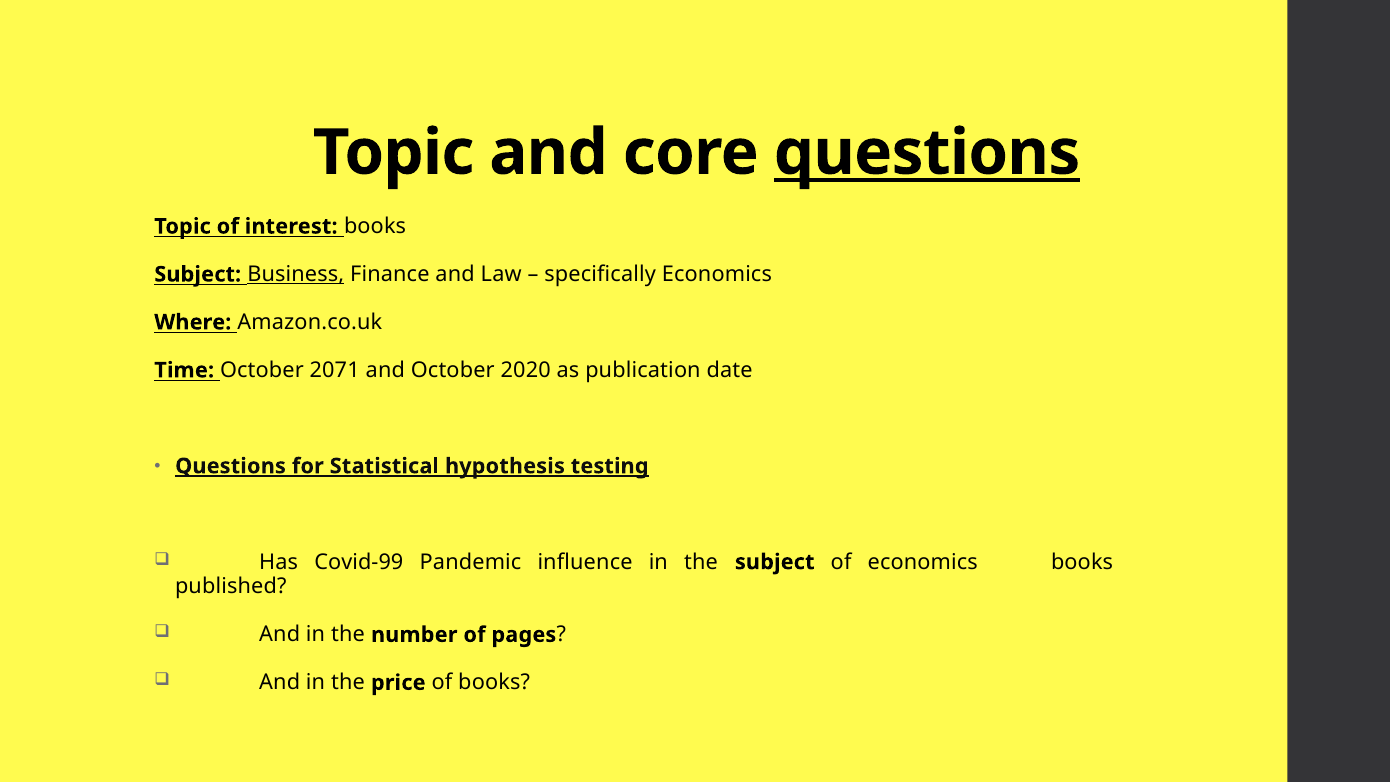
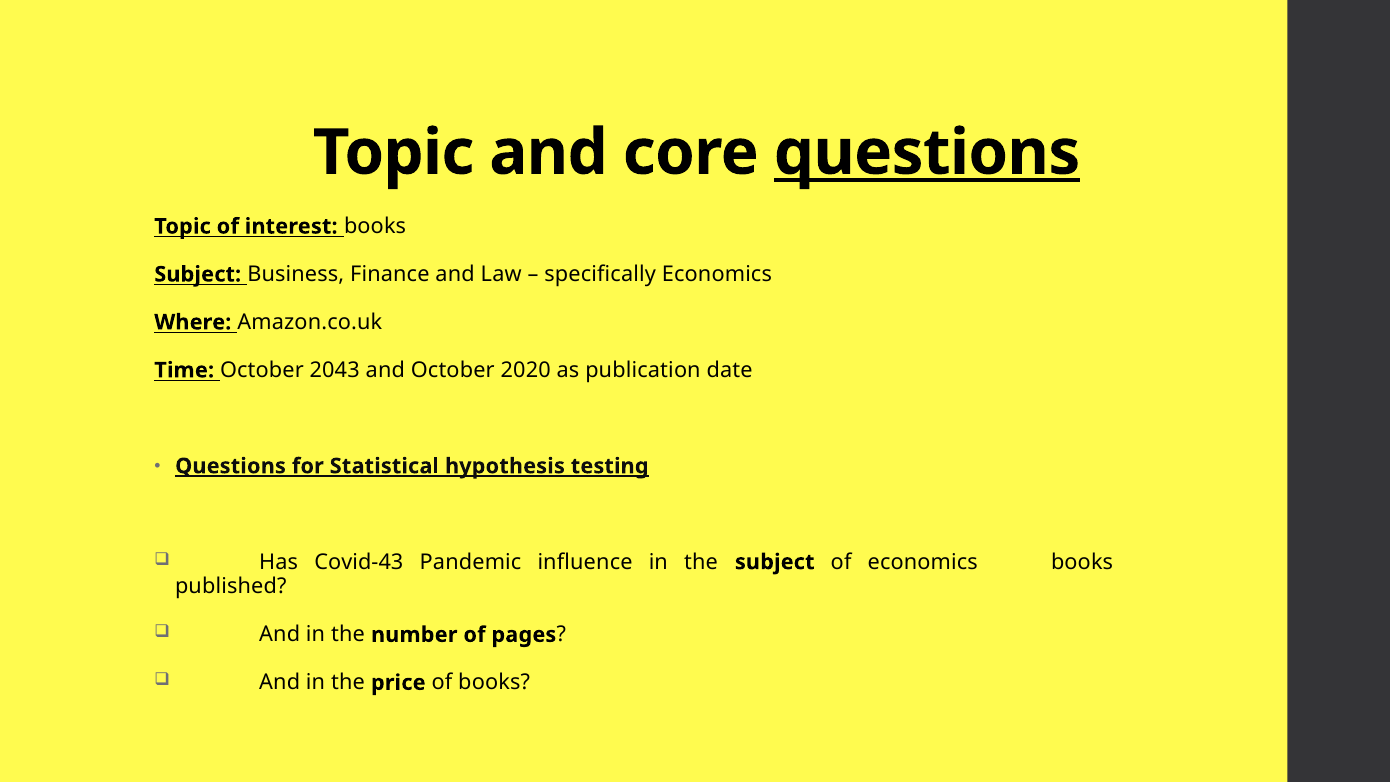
Business underline: present -> none (296, 274)
2071: 2071 -> 2043 (335, 370)
Covid-99: Covid-99 -> Covid-43 (359, 562)
